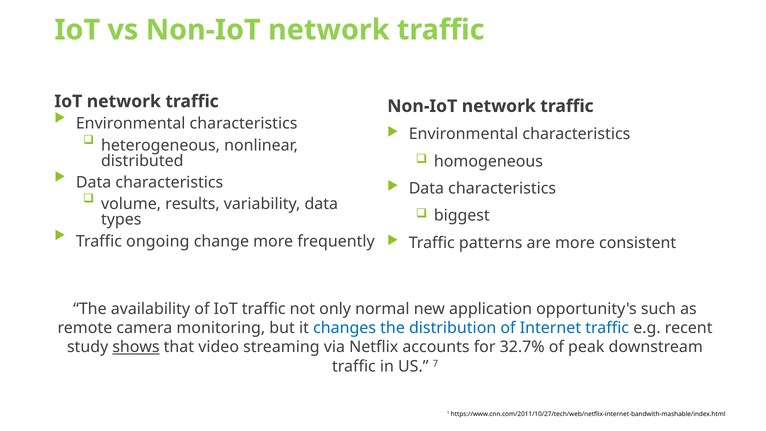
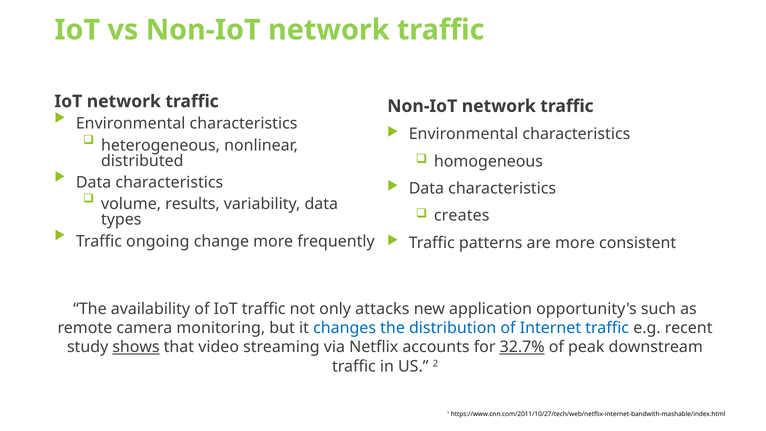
biggest: biggest -> creates (462, 216)
normal: normal -> attacks (382, 309)
32.7% underline: none -> present (522, 347)
7: 7 -> 2 (435, 364)
